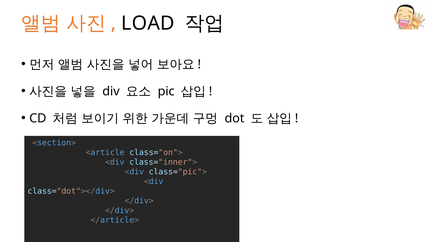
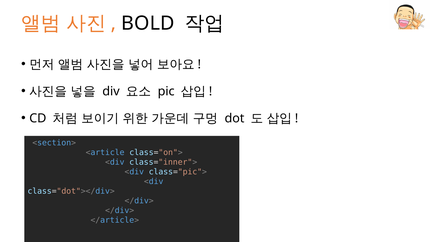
LOAD: LOAD -> BOLD (148, 23)
